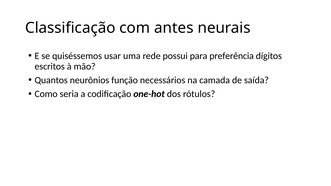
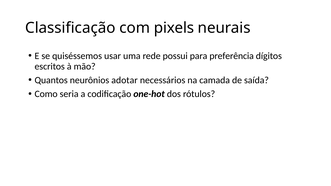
antes: antes -> pixels (174, 28)
função: função -> adotar (125, 80)
